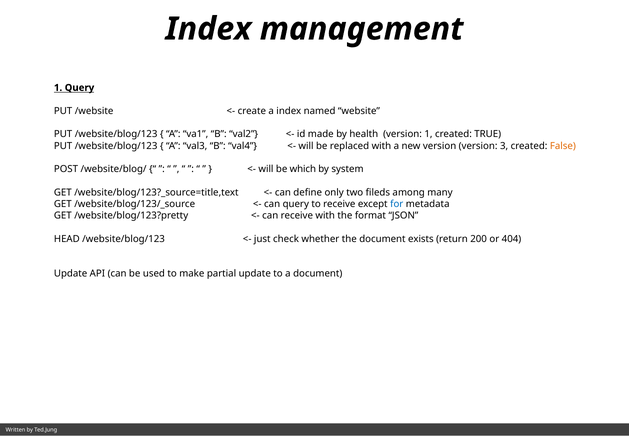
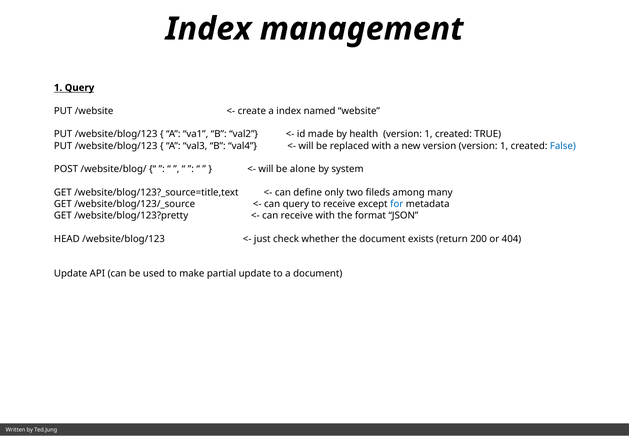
version version 3: 3 -> 1 (504, 146)
False colour: orange -> blue (563, 146)
which: which -> alone (303, 169)
